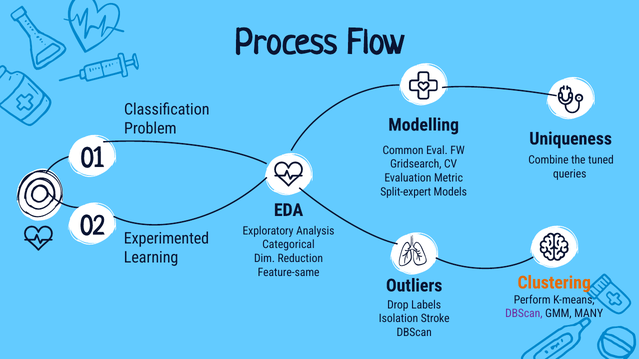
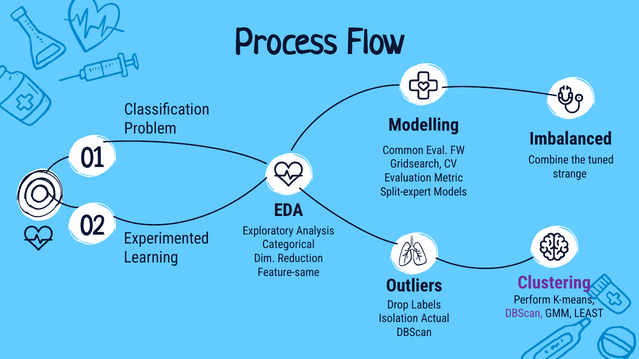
Uniqueness: Uniqueness -> Imbalanced (571, 139)
queries: queries -> strange (570, 174)
Clustering colour: orange -> purple (554, 283)
MANY: MANY -> LEAST (589, 314)
Stroke: Stroke -> Actual (435, 319)
